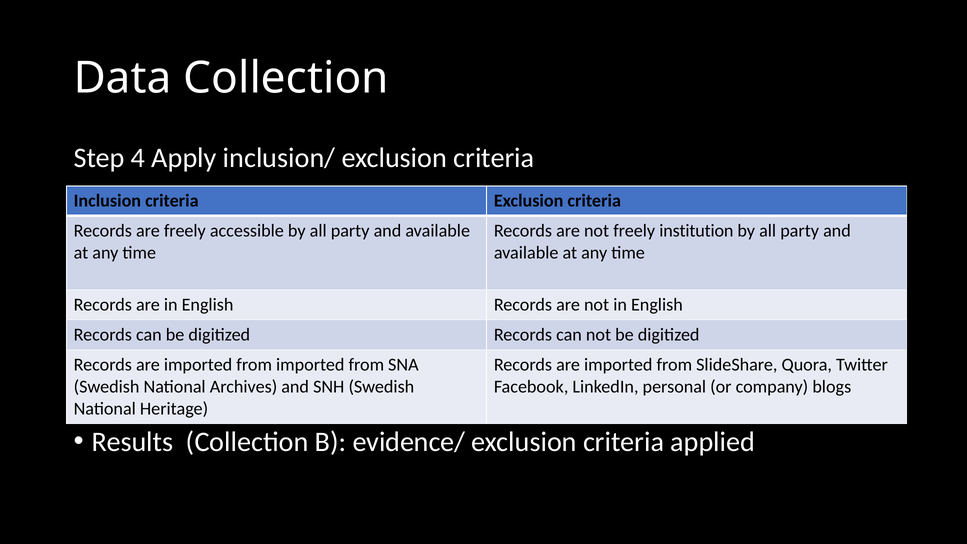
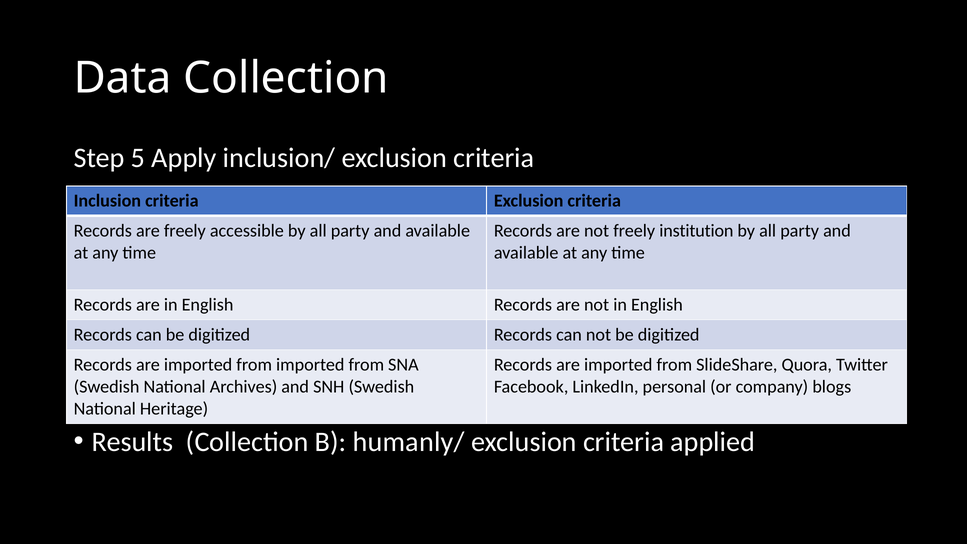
4: 4 -> 5 (138, 158)
evidence/: evidence/ -> humanly/ (409, 442)
